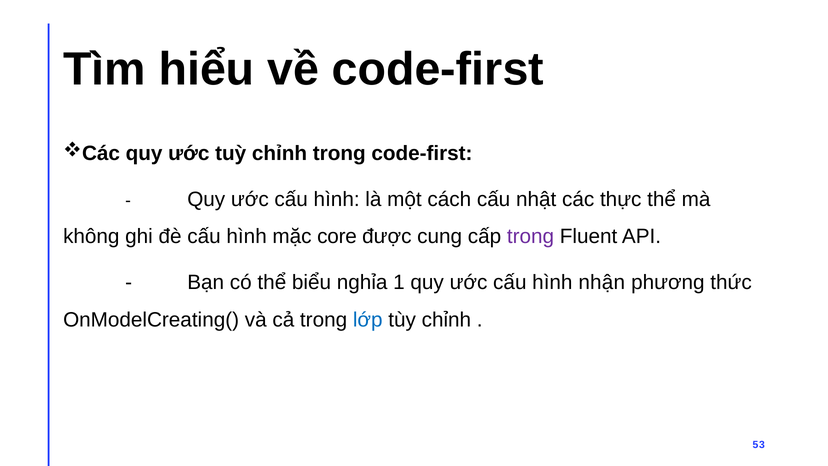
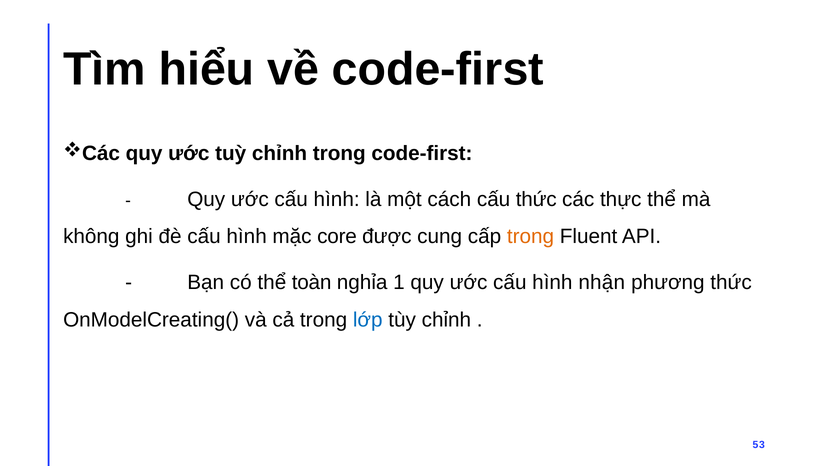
cấu nhật: nhật -> thức (536, 199)
trong colour: purple -> orange (531, 237)
biểu: biểu -> toàn (312, 282)
